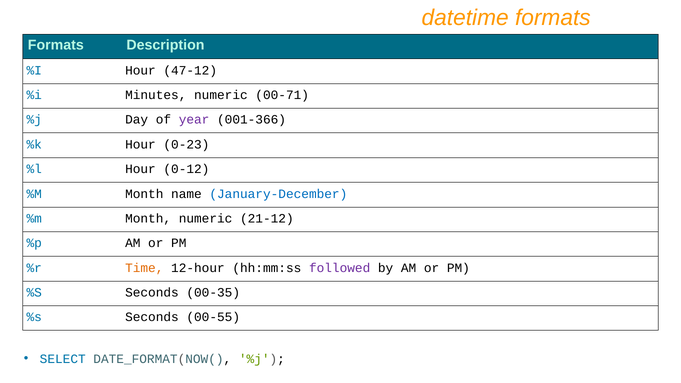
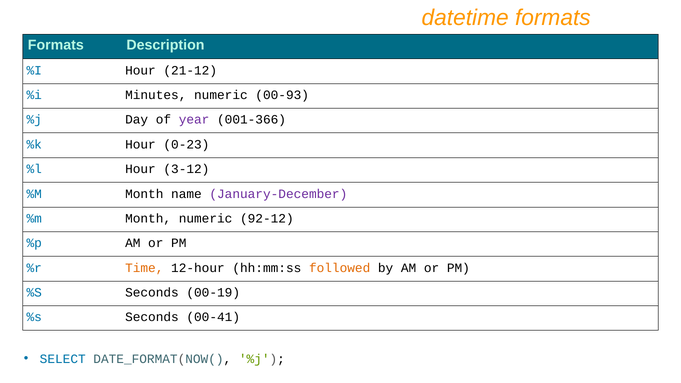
47-12: 47-12 -> 21-12 (190, 70)
00-71: 00-71 -> 00-93 (282, 95)
0-12: 0-12 -> 3-12 (186, 169)
January-December colour: blue -> purple (278, 194)
21-12: 21-12 -> 92-12 (267, 219)
followed colour: purple -> orange (340, 268)
00-35: 00-35 -> 00-19 (213, 293)
00-55: 00-55 -> 00-41 (213, 317)
